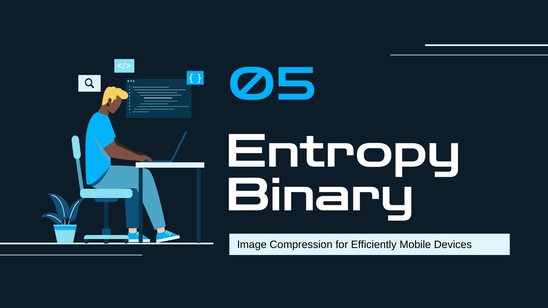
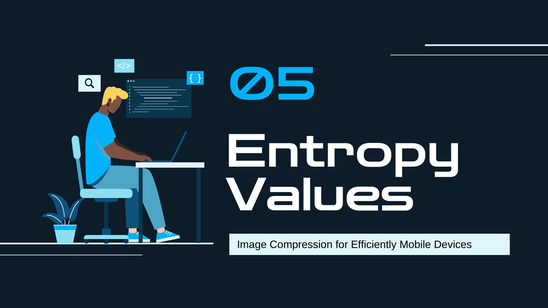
Binary: Binary -> Values (320, 196)
